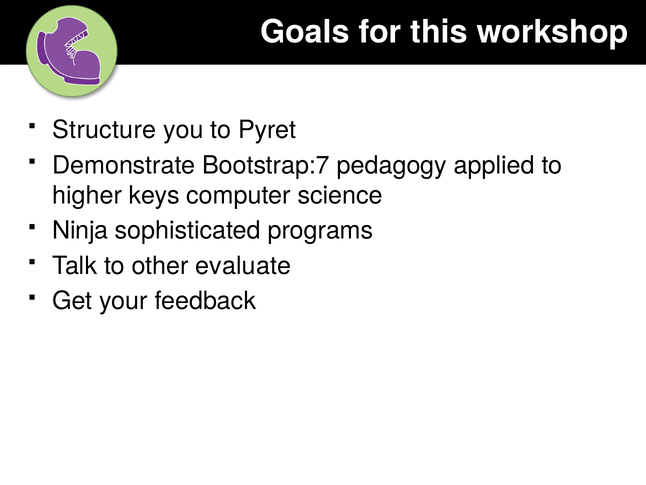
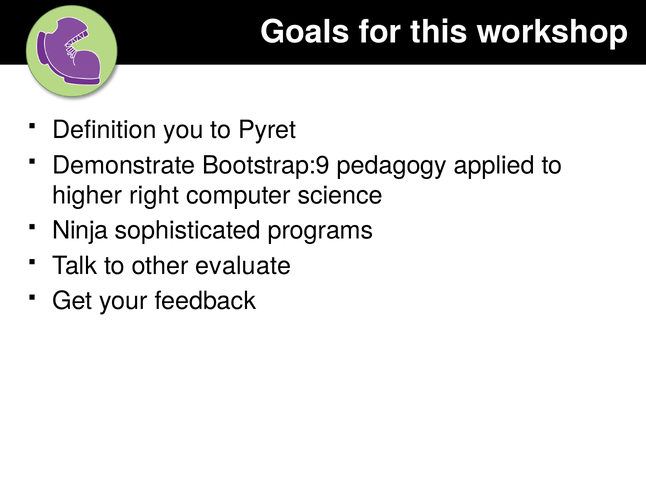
Structure: Structure -> Definition (104, 130)
Bootstrap:7: Bootstrap:7 -> Bootstrap:9 (266, 165)
keys: keys -> right (154, 195)
